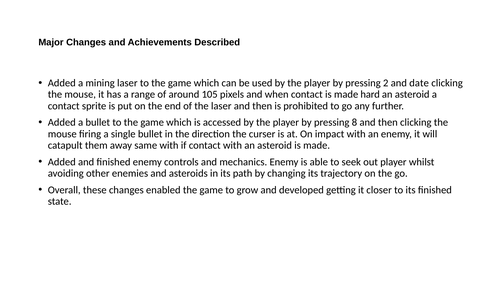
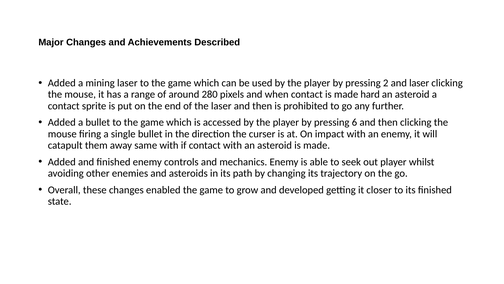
and date: date -> laser (419, 83)
105: 105 -> 280 (210, 94)
8: 8 -> 6 (354, 122)
